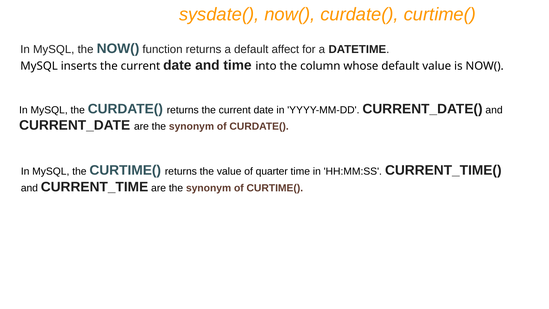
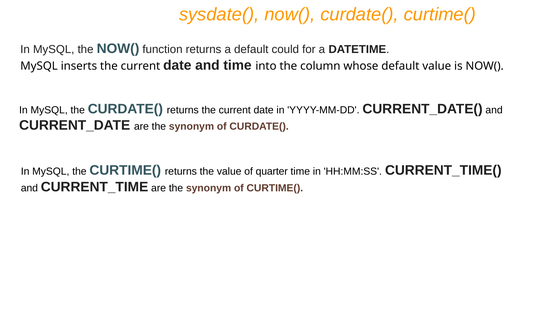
affect: affect -> could (285, 49)
